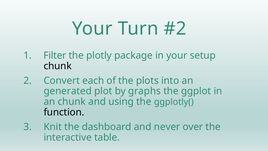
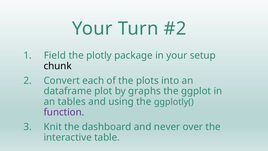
Filter: Filter -> Field (55, 55)
generated: generated -> dataframe (68, 91)
an chunk: chunk -> tables (72, 102)
function colour: black -> purple (64, 112)
